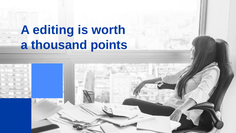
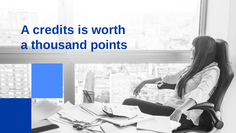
editing: editing -> credits (53, 30)
